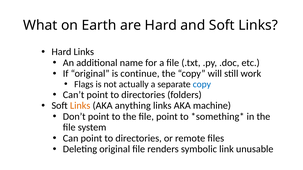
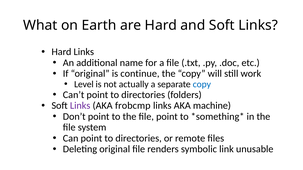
Flags: Flags -> Level (84, 84)
Links colour: orange -> purple (80, 106)
anything: anything -> frobcmp (133, 106)
